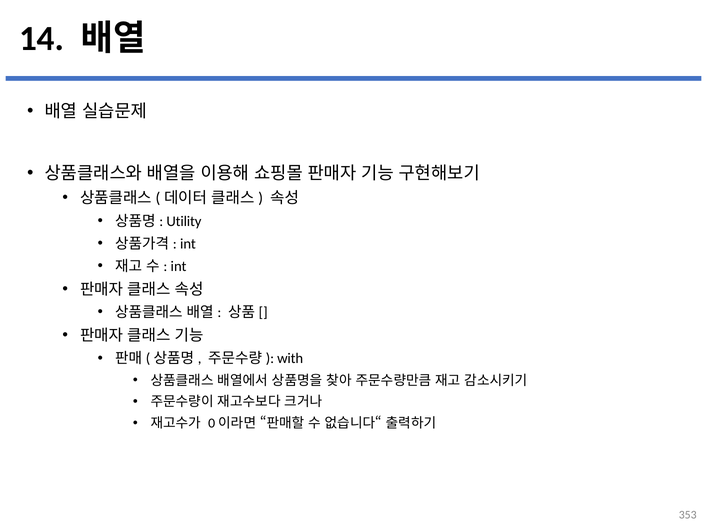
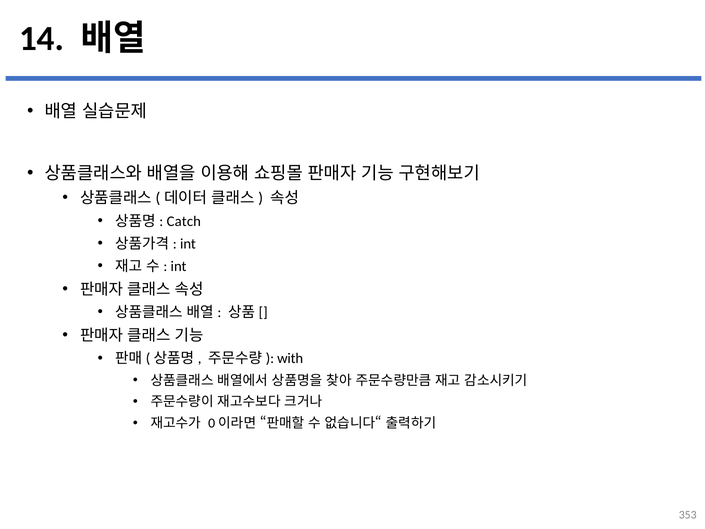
Utility: Utility -> Catch (184, 221)
